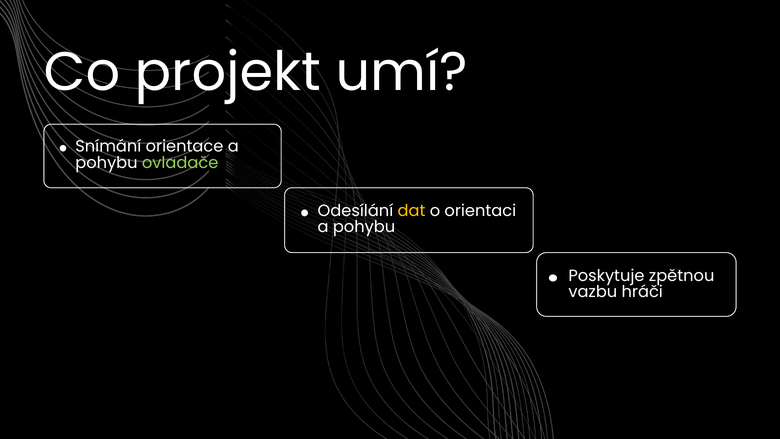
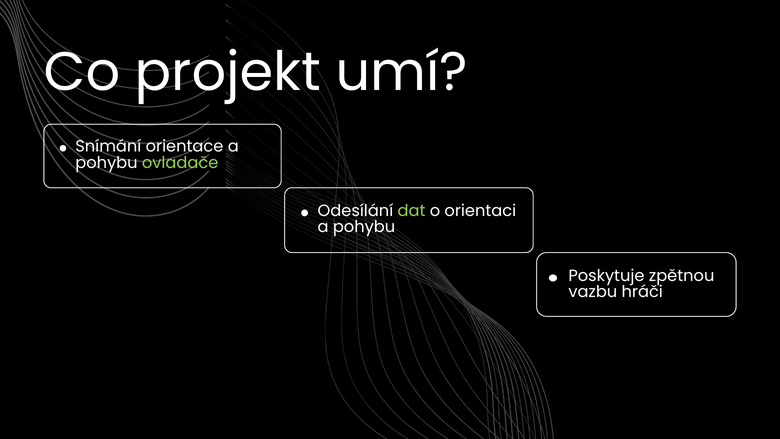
dat colour: yellow -> light green (412, 211)
